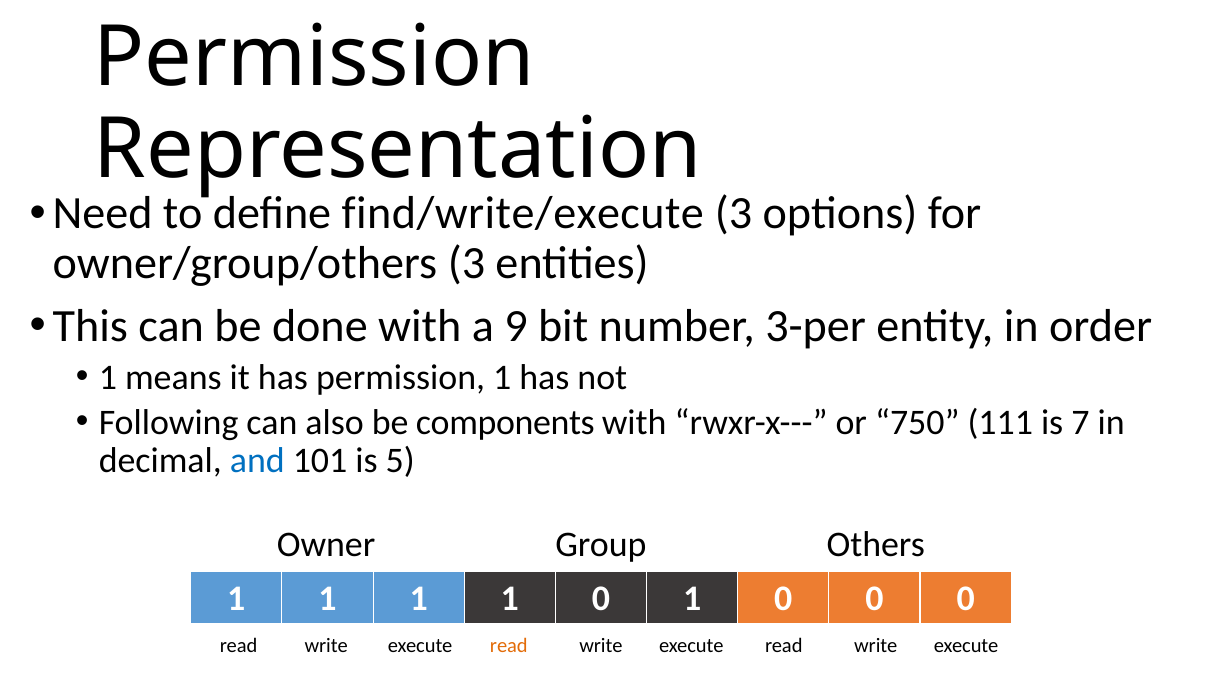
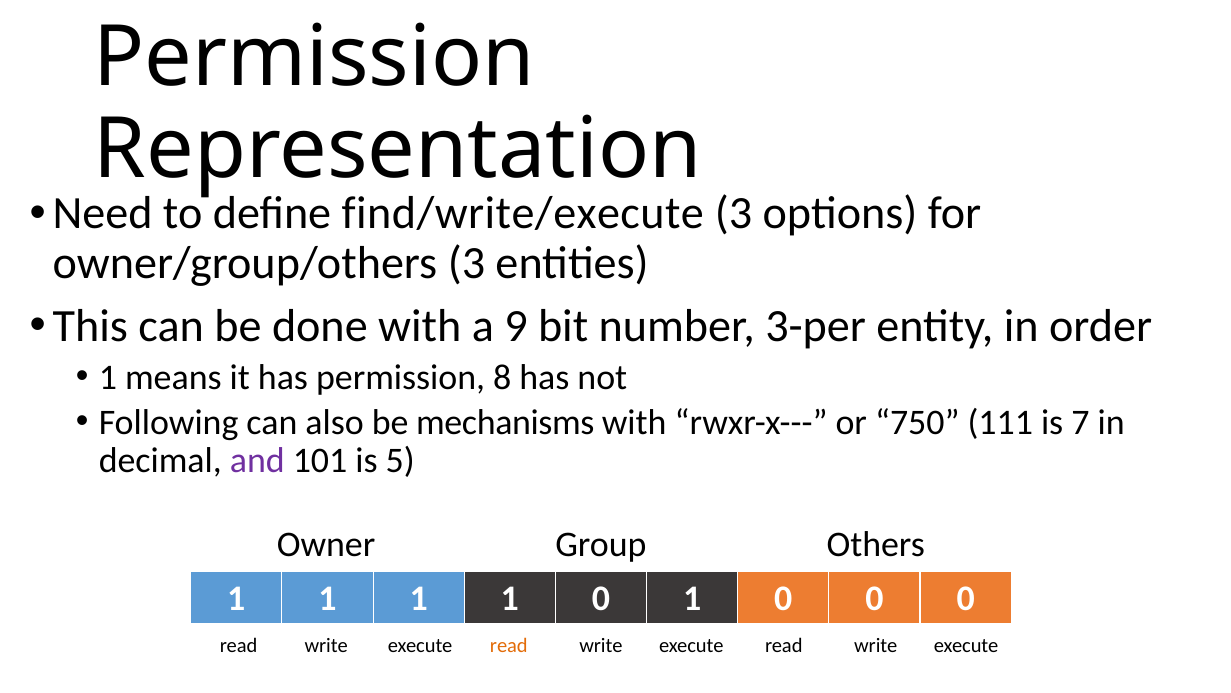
permission 1: 1 -> 8 (502, 377)
components: components -> mechanisms (505, 422)
and colour: blue -> purple (257, 461)
